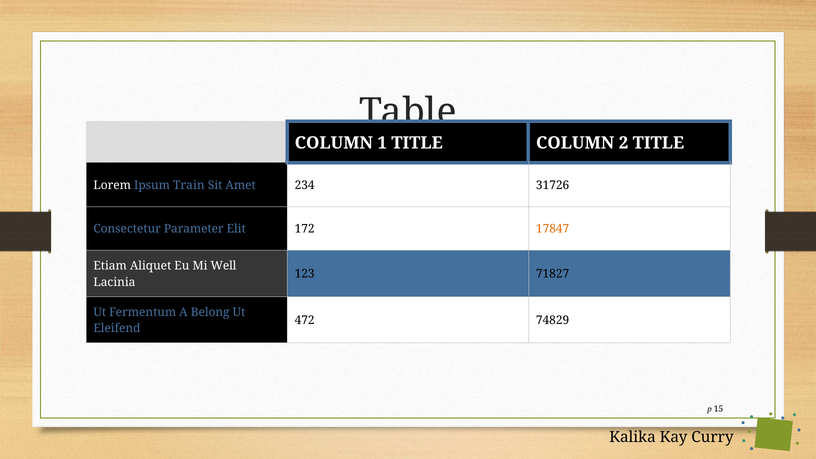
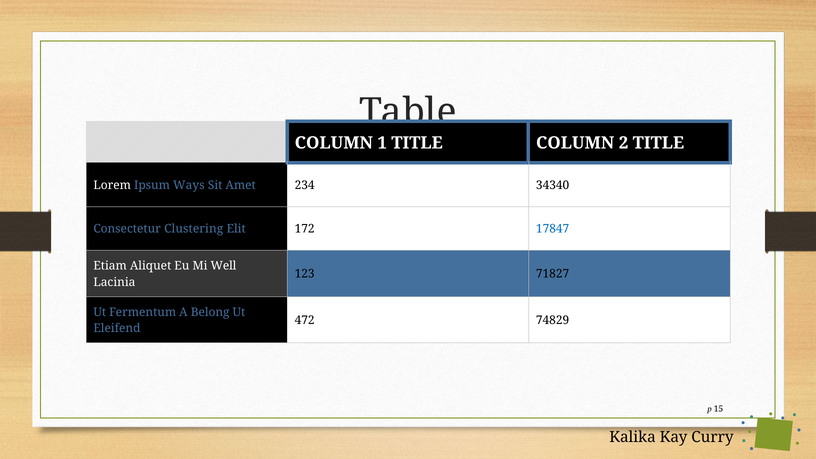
Train: Train -> Ways (189, 185)
31726: 31726 -> 34340 (553, 185)
Parameter: Parameter -> Clustering (194, 229)
17847 colour: orange -> blue (553, 229)
